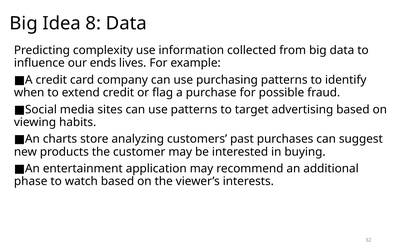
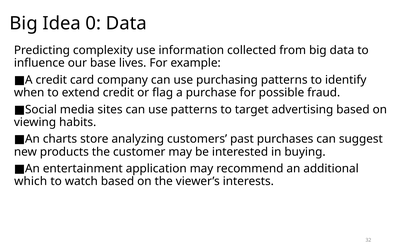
8: 8 -> 0 (93, 23)
ends: ends -> base (103, 63)
phase: phase -> which (31, 181)
